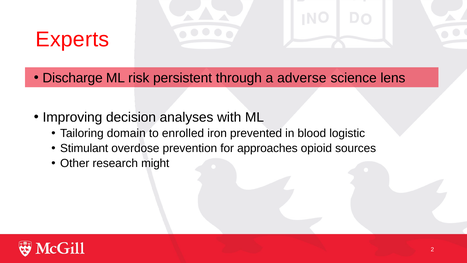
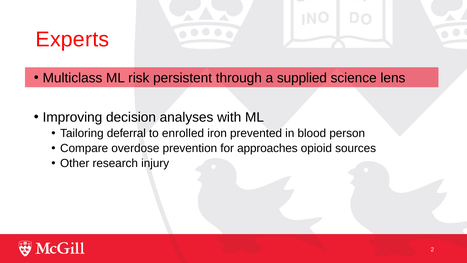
Discharge: Discharge -> Multiclass (72, 78)
adverse: adverse -> supplied (302, 78)
domain: domain -> deferral (126, 133)
logistic: logistic -> person (347, 133)
Stimulant: Stimulant -> Compare (84, 148)
might: might -> injury (155, 163)
